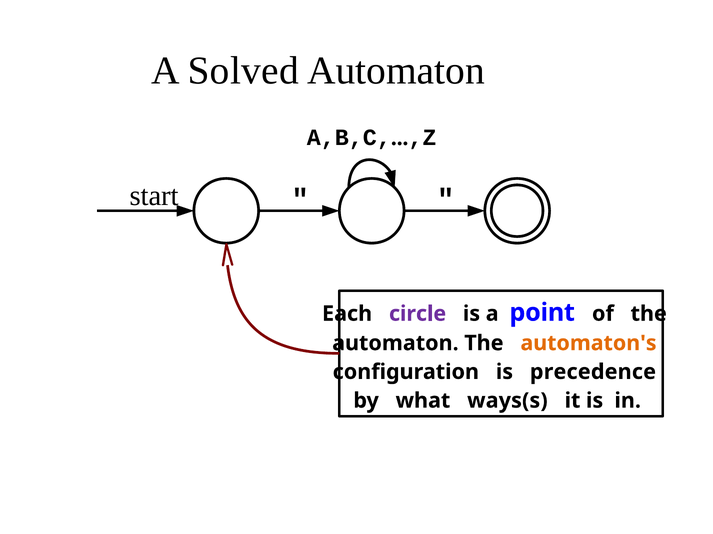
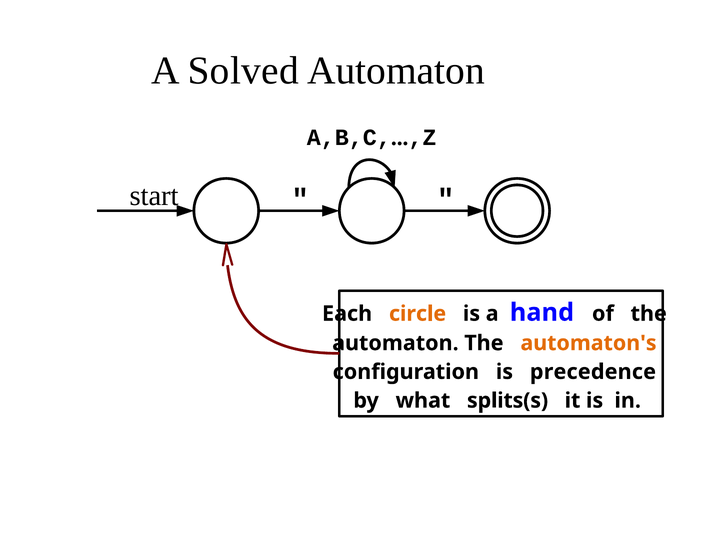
circle colour: purple -> orange (418, 314)
point: point -> hand (542, 313)
ways(s: ways(s -> splits(s (508, 401)
